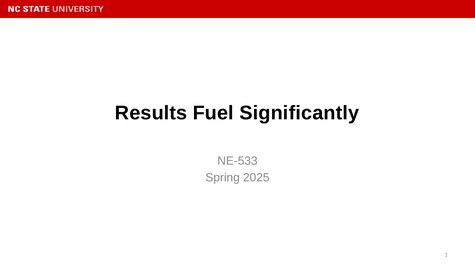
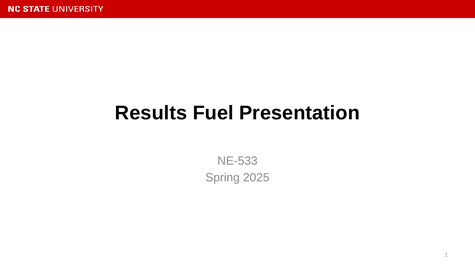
Significantly: Significantly -> Presentation (299, 113)
